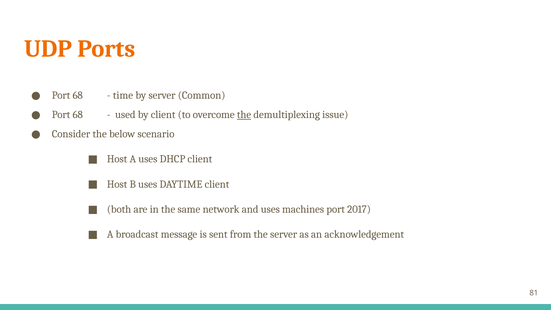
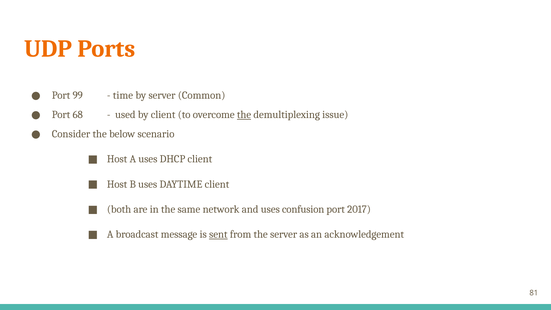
68: 68 -> 99 (78, 95)
machines: machines -> confusion (303, 209)
sent underline: none -> present (218, 234)
